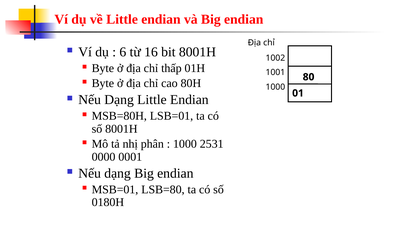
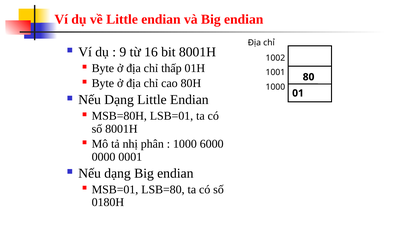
6: 6 -> 9 (123, 52)
2531: 2531 -> 6000 (212, 144)
